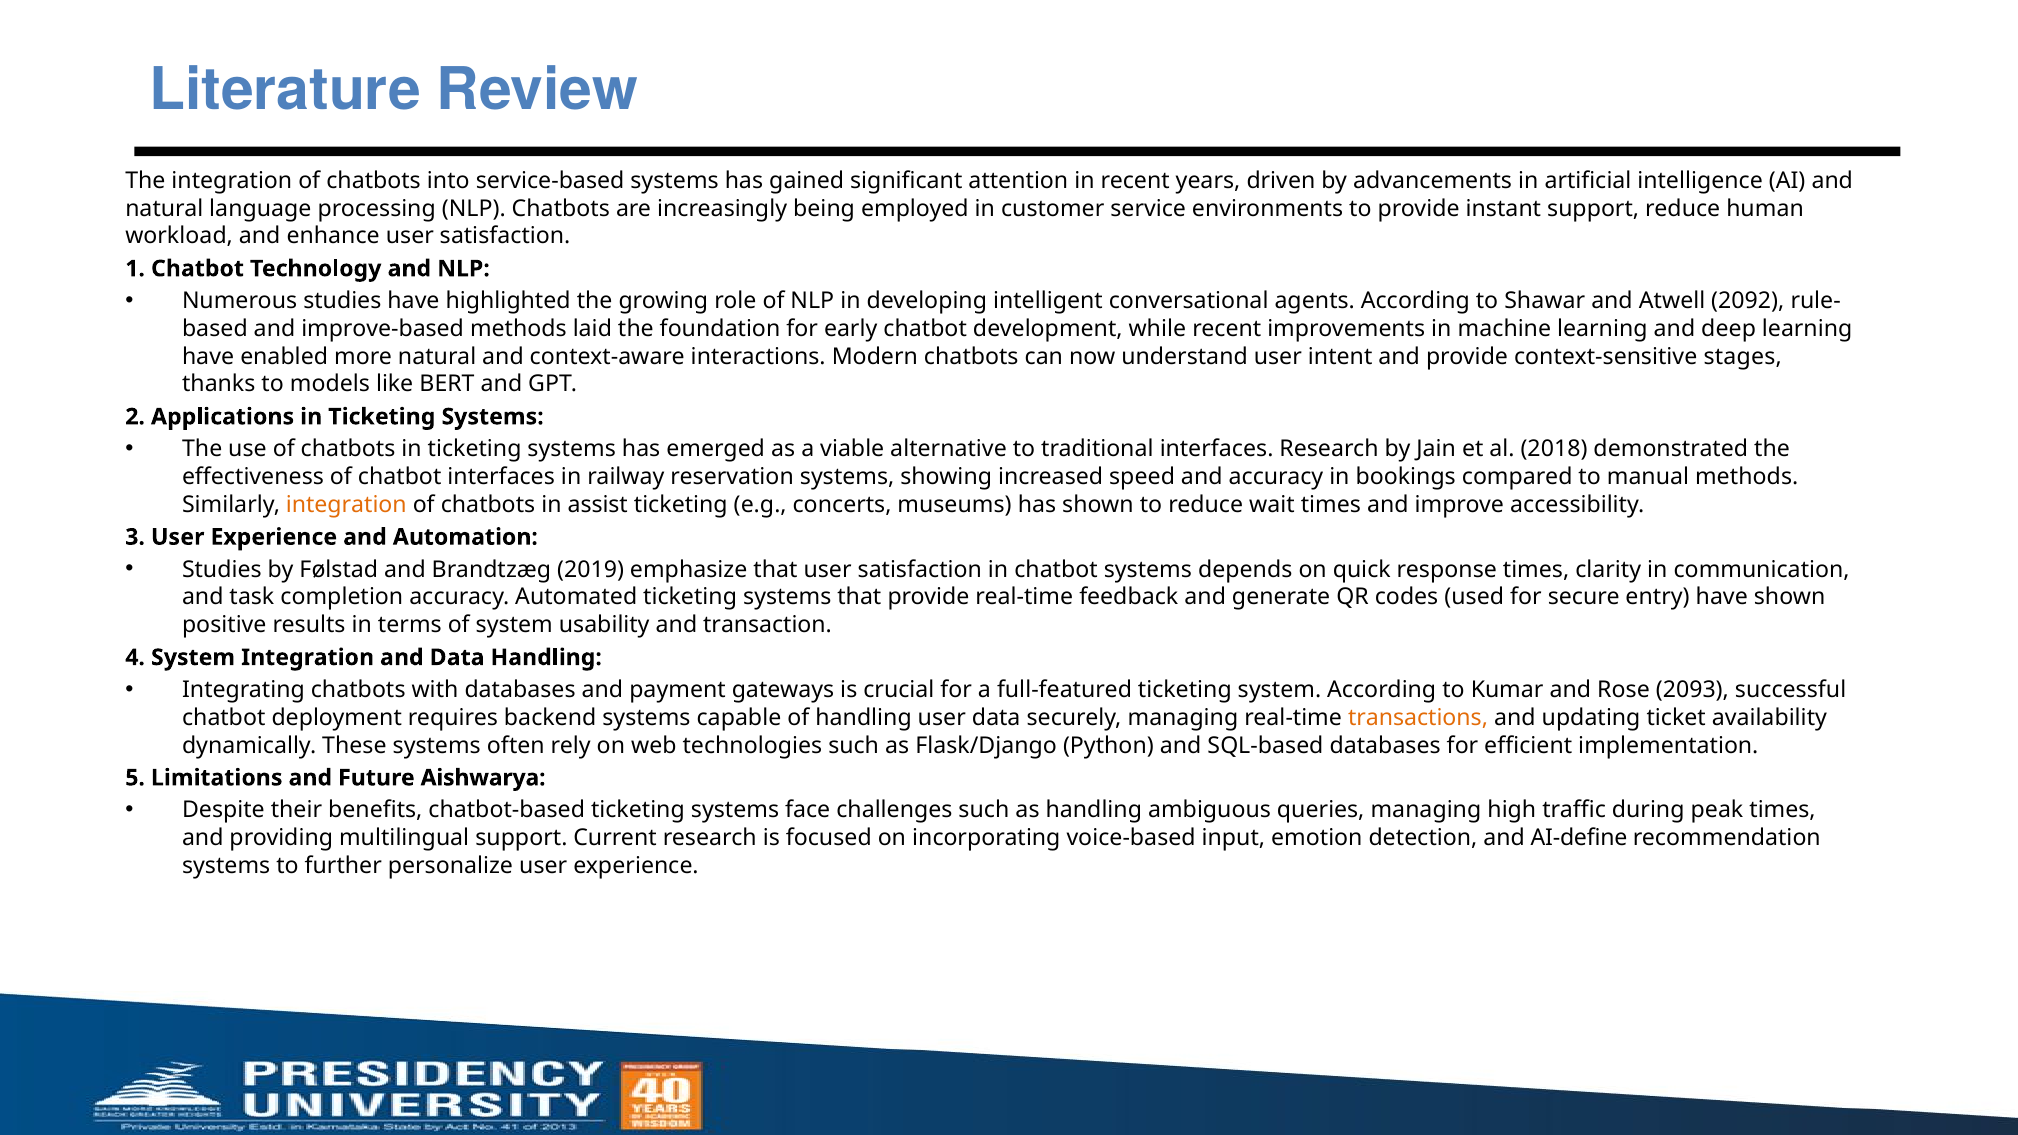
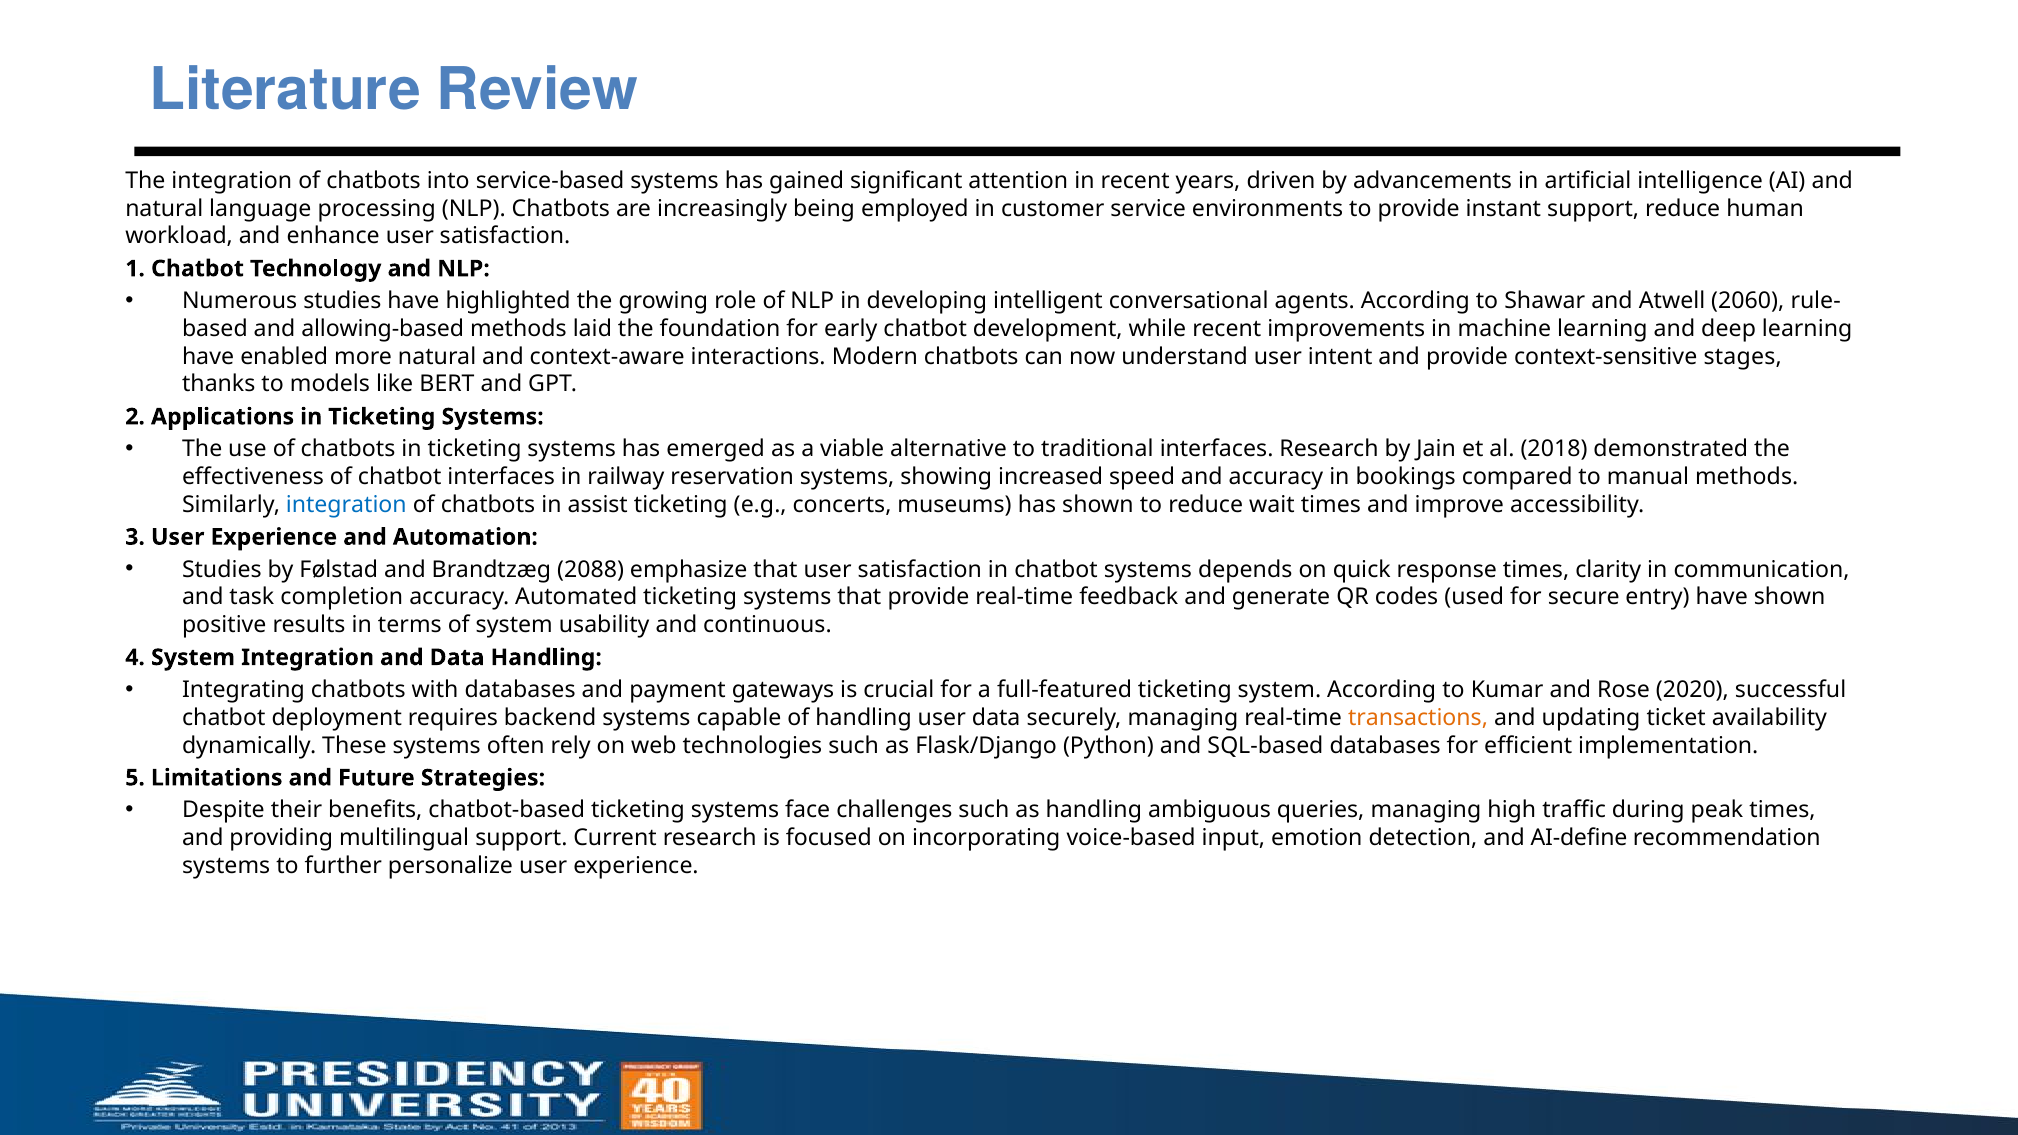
2092: 2092 -> 2060 (1748, 301)
improve-based: improve-based -> allowing-based (383, 329)
integration colour: orange -> blue (346, 505)
2019: 2019 -> 2088 (591, 570)
transaction: transaction -> continuous (767, 625)
2093: 2093 -> 2020 (1692, 690)
Aishwarya: Aishwarya -> Strategies (483, 778)
